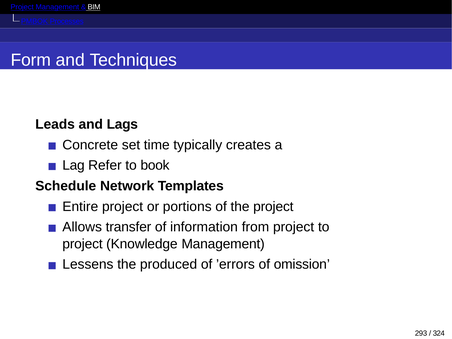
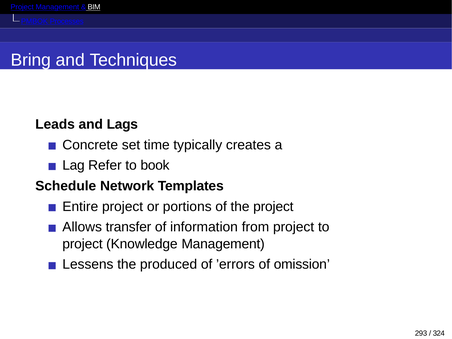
Form: Form -> Bring (31, 60)
